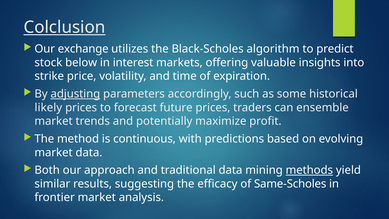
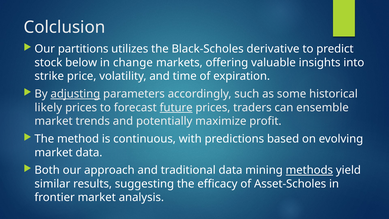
Colclusion underline: present -> none (64, 27)
exchange: exchange -> partitions (83, 49)
algorithm: algorithm -> derivative (273, 49)
interest: interest -> change (133, 63)
future underline: none -> present (176, 107)
Same-Scholes: Same-Scholes -> Asset-Scholes (290, 184)
